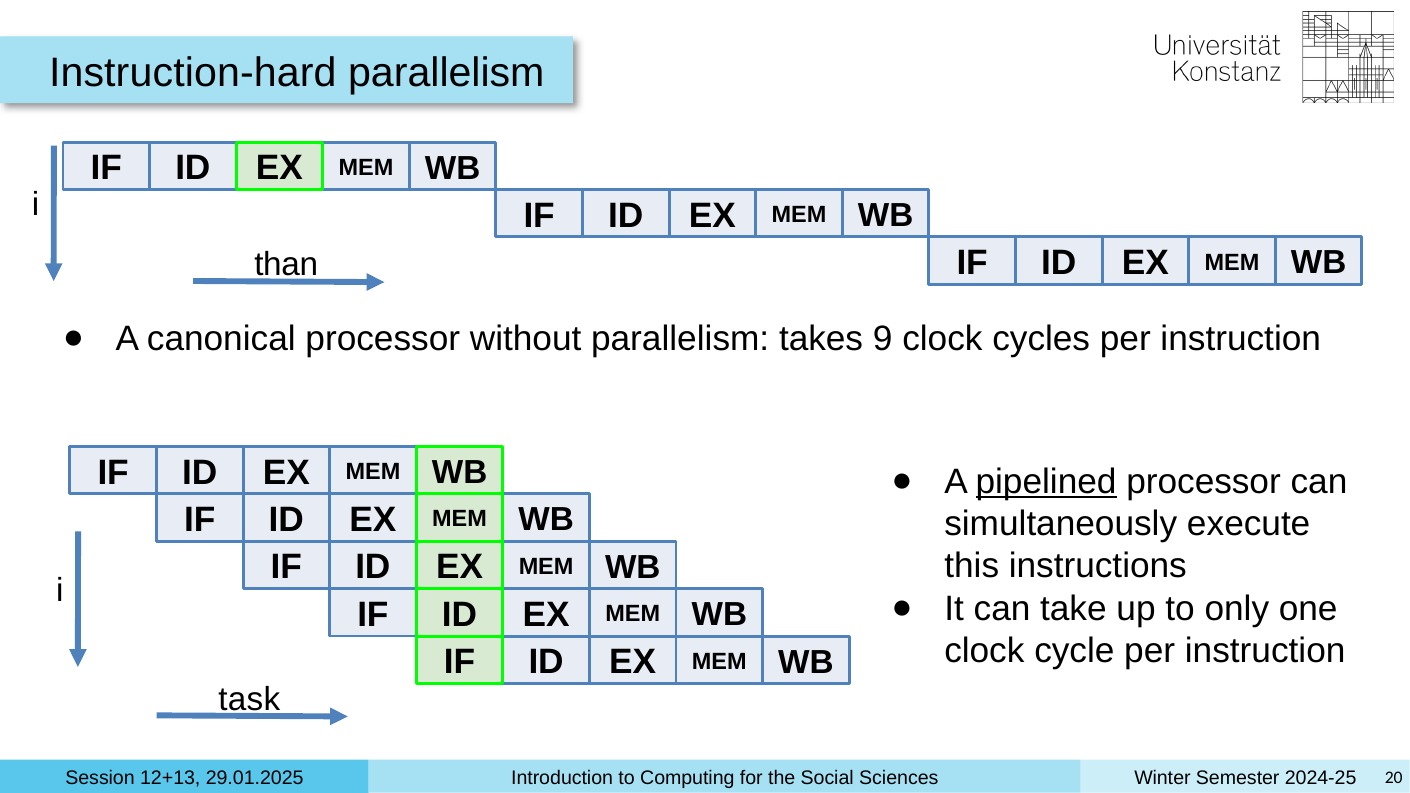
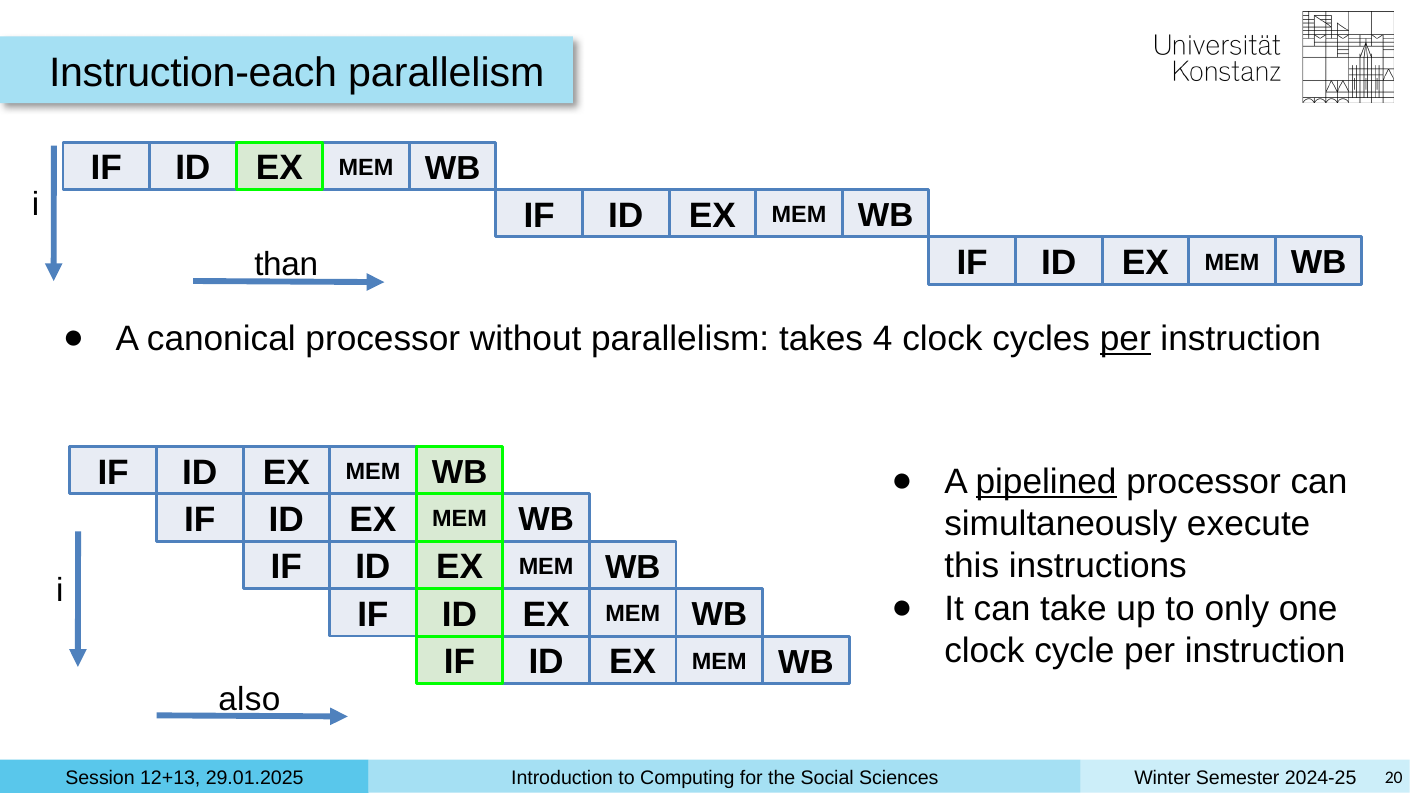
Instruction-hard: Instruction-hard -> Instruction-each (193, 73)
9: 9 -> 4 (883, 339)
per underline: none -> present (1125, 339)
task: task -> also (249, 699)
